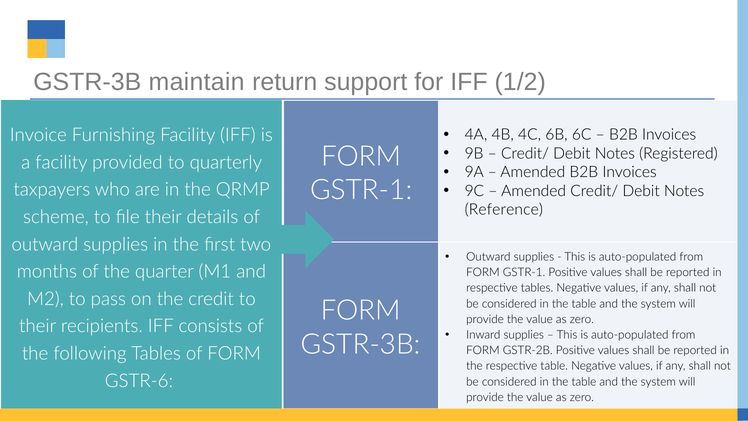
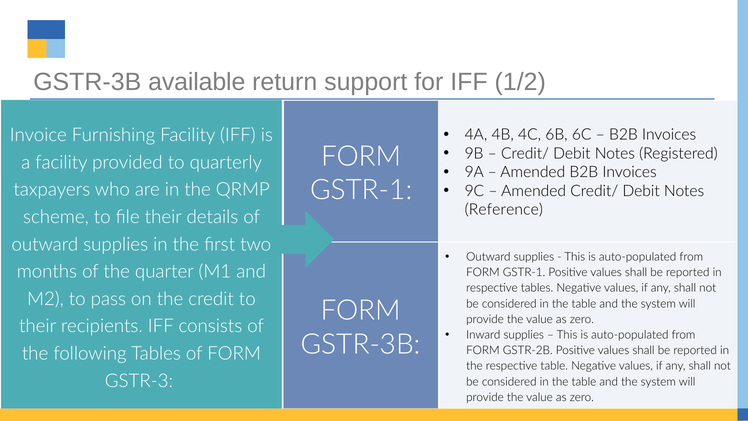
maintain: maintain -> available (197, 82)
GSTR-6: GSTR-6 -> GSTR-3 (139, 381)
